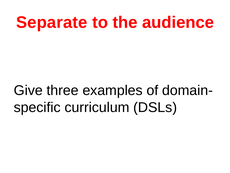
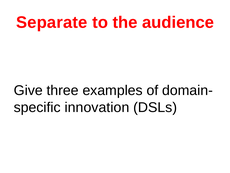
curriculum: curriculum -> innovation (97, 107)
